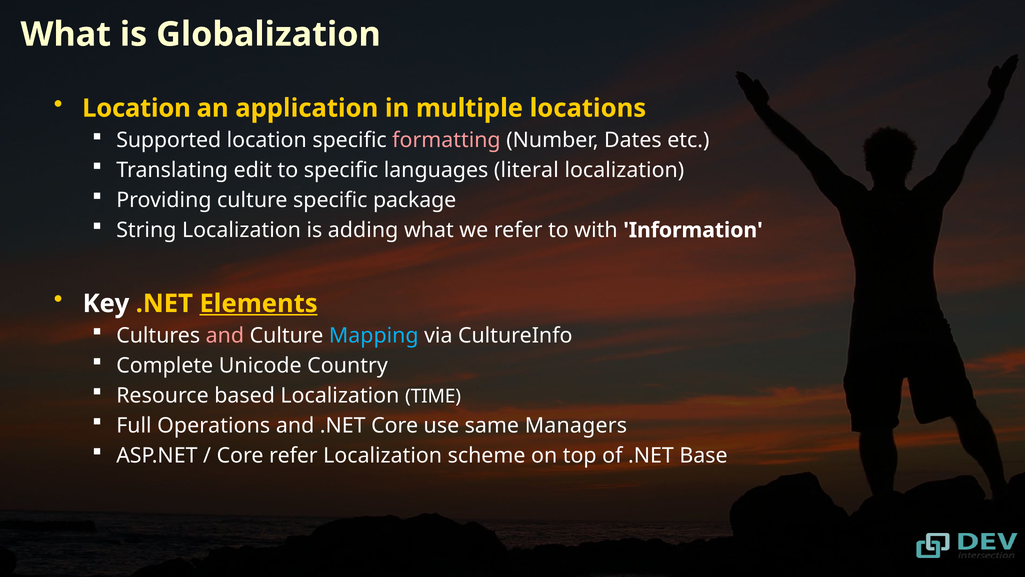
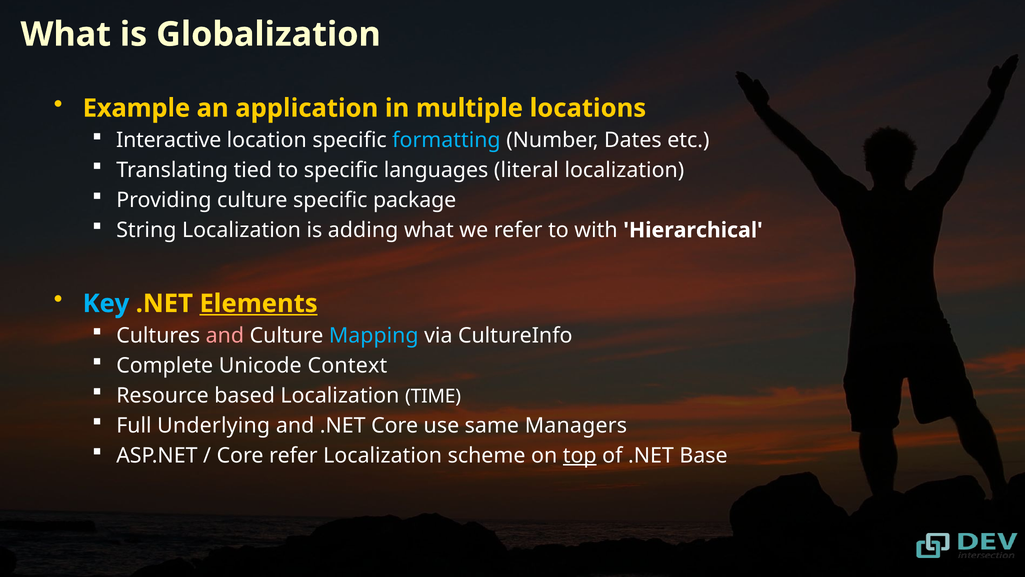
Location: Location -> Example (136, 108)
Supported: Supported -> Interactive (169, 140)
formatting colour: pink -> light blue (446, 140)
edit: edit -> tied (253, 170)
Information: Information -> Hierarchical (693, 230)
Key colour: white -> light blue (106, 303)
Country: Country -> Context (347, 365)
Operations: Operations -> Underlying (214, 425)
top underline: none -> present (580, 455)
